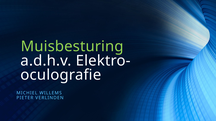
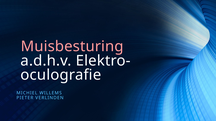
Muisbesturing colour: light green -> pink (72, 47)
